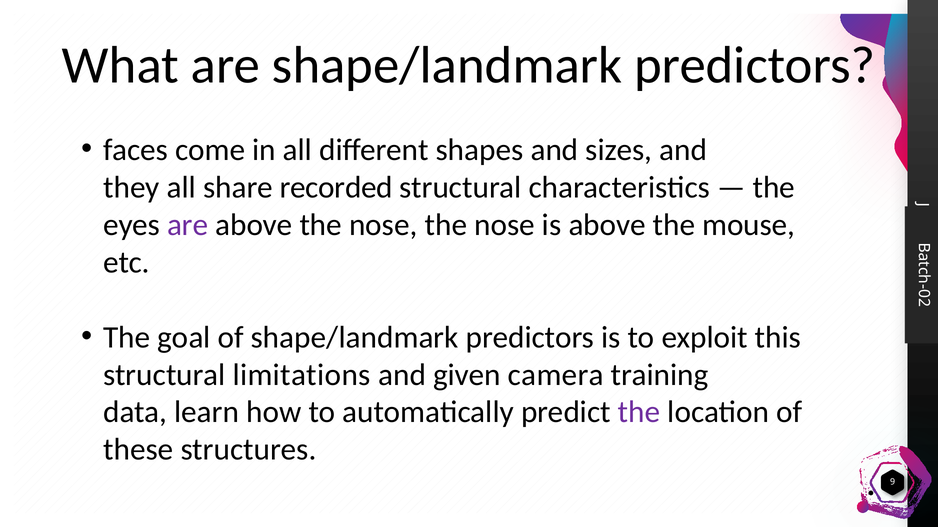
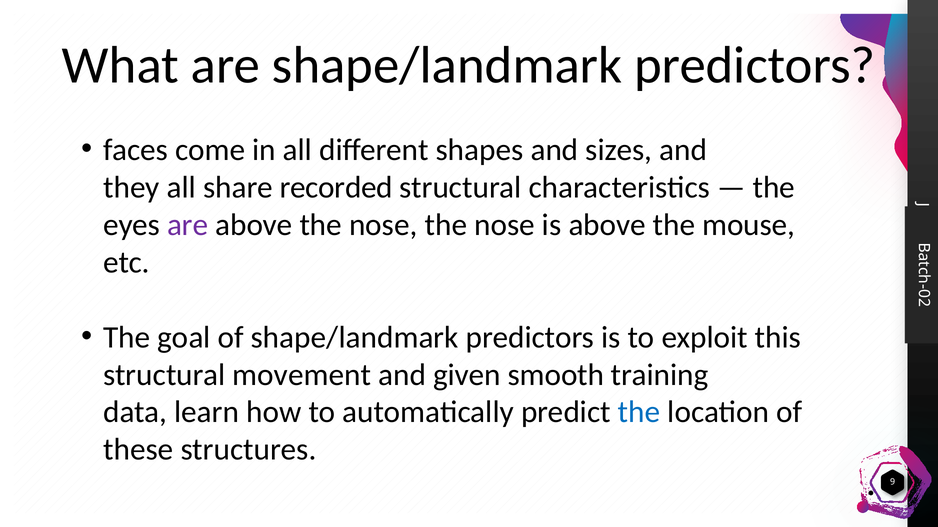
limitations: limitations -> movement (302, 375)
camera: camera -> smooth (556, 375)
the colour: purple -> blue (639, 413)
